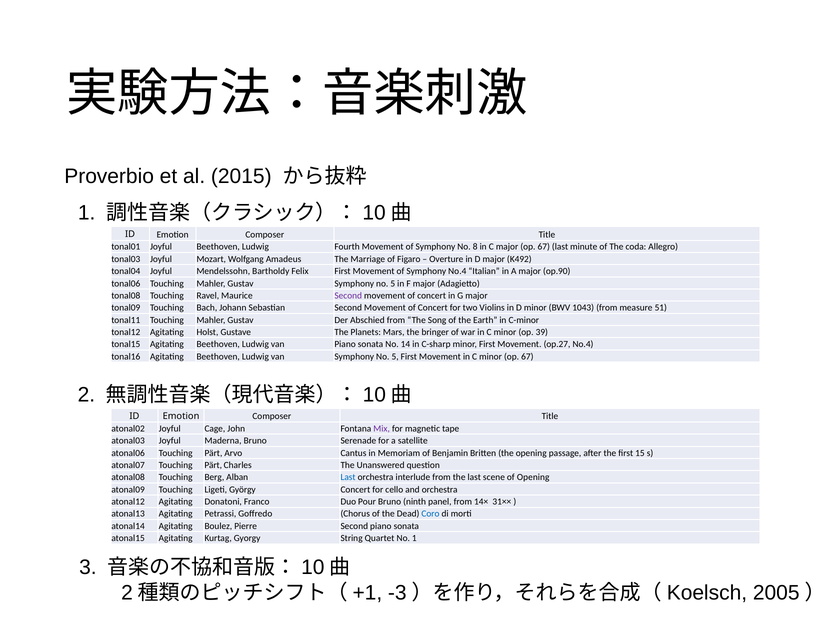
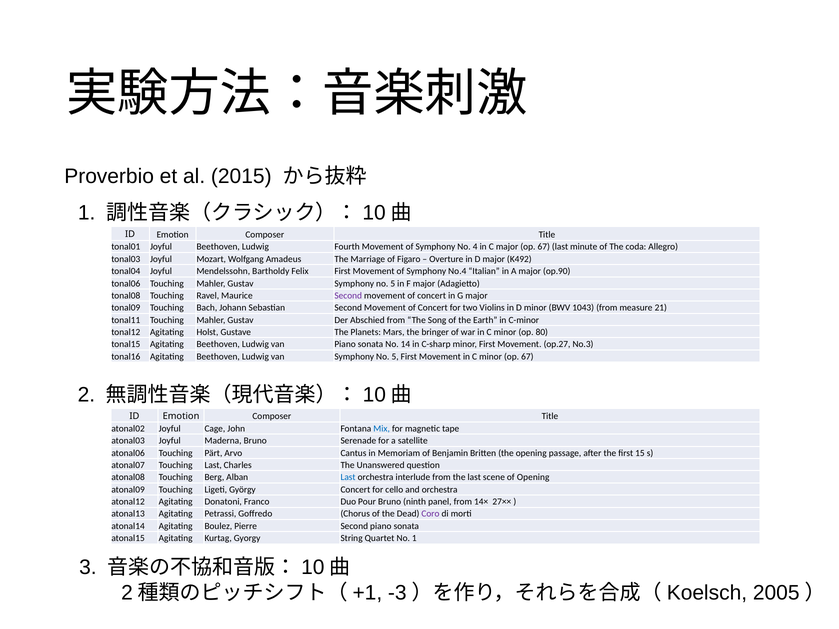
8: 8 -> 4 (475, 247)
51: 51 -> 21 (661, 308)
39: 39 -> 80 (542, 332)
op.27 No.4: No.4 -> No.3 (583, 344)
Mix colour: purple -> blue (382, 429)
atonal07 Touching Pärt: Pärt -> Last (213, 465)
31××: 31×× -> 27×× (502, 502)
Coro colour: blue -> purple (430, 514)
